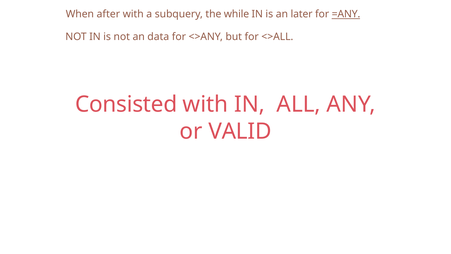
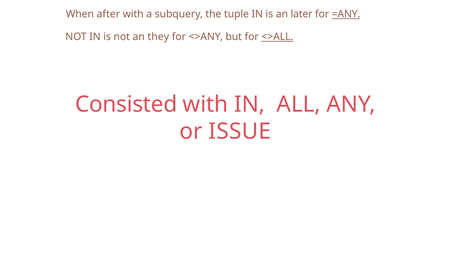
while: while -> tuple (236, 14)
data: data -> they (158, 37)
<>ALL underline: none -> present (277, 37)
VALID: VALID -> ISSUE (240, 131)
